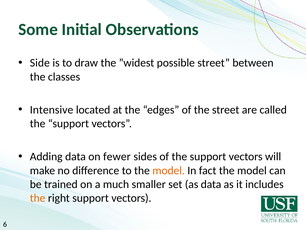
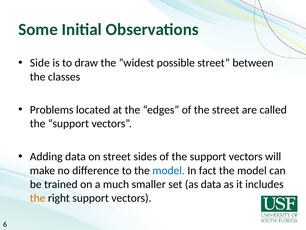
Intensive: Intensive -> Problems (52, 110)
on fewer: fewer -> street (117, 156)
model colour: orange -> blue (169, 170)
